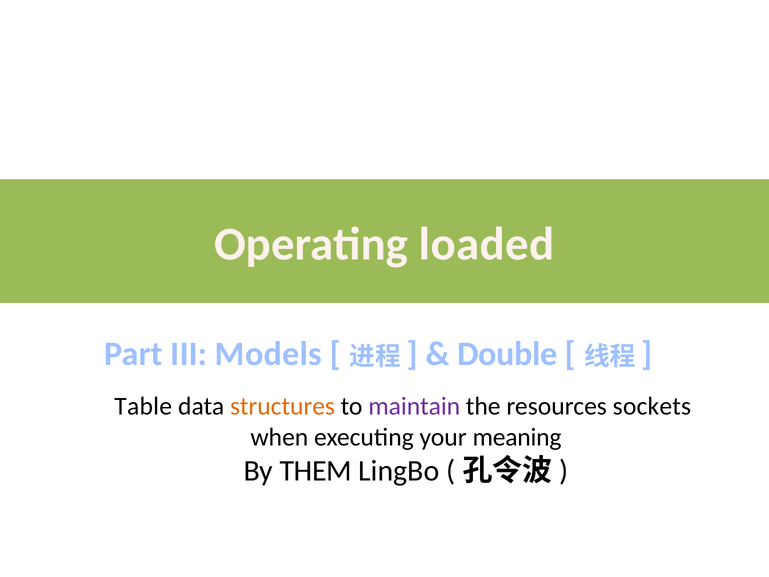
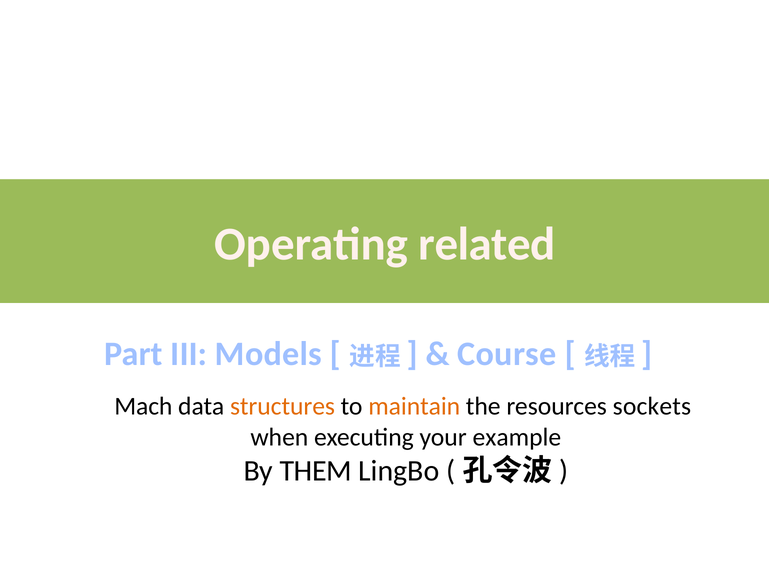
loaded: loaded -> related (487, 244)
Double: Double -> Course (507, 354)
Table: Table -> Mach (143, 406)
maintain colour: purple -> orange (414, 406)
meaning: meaning -> example (517, 437)
